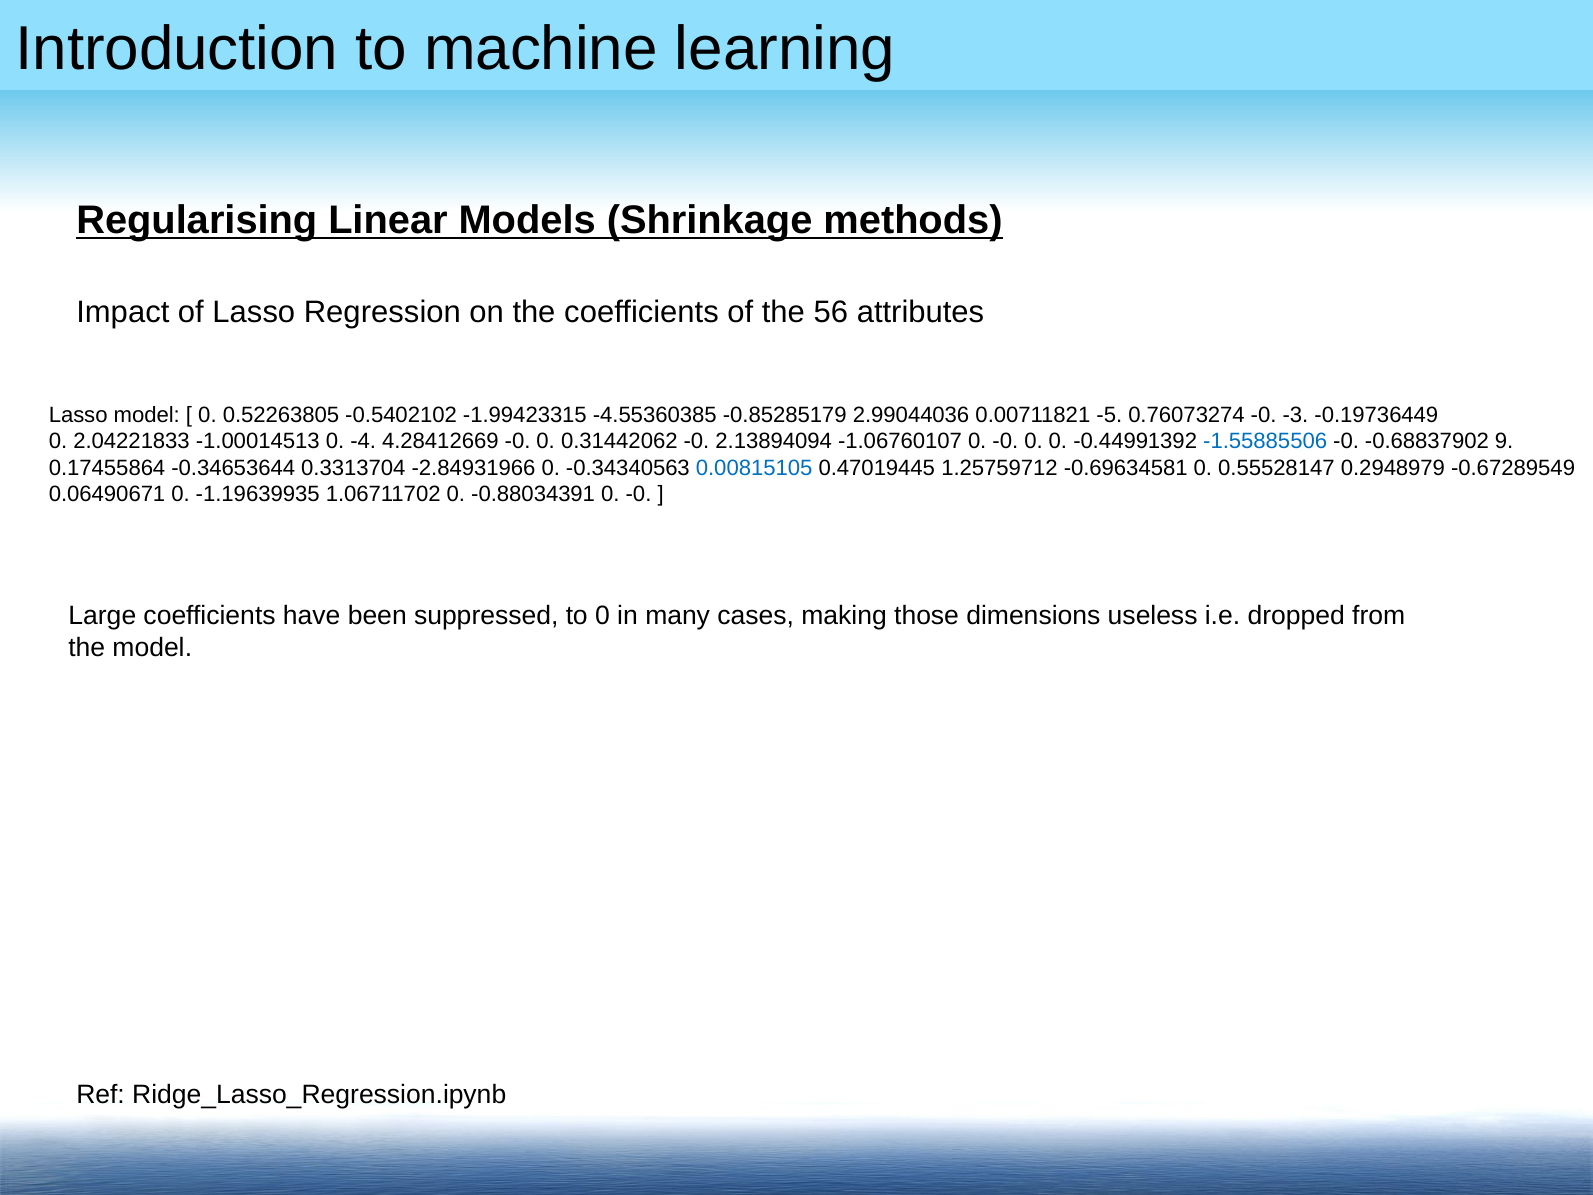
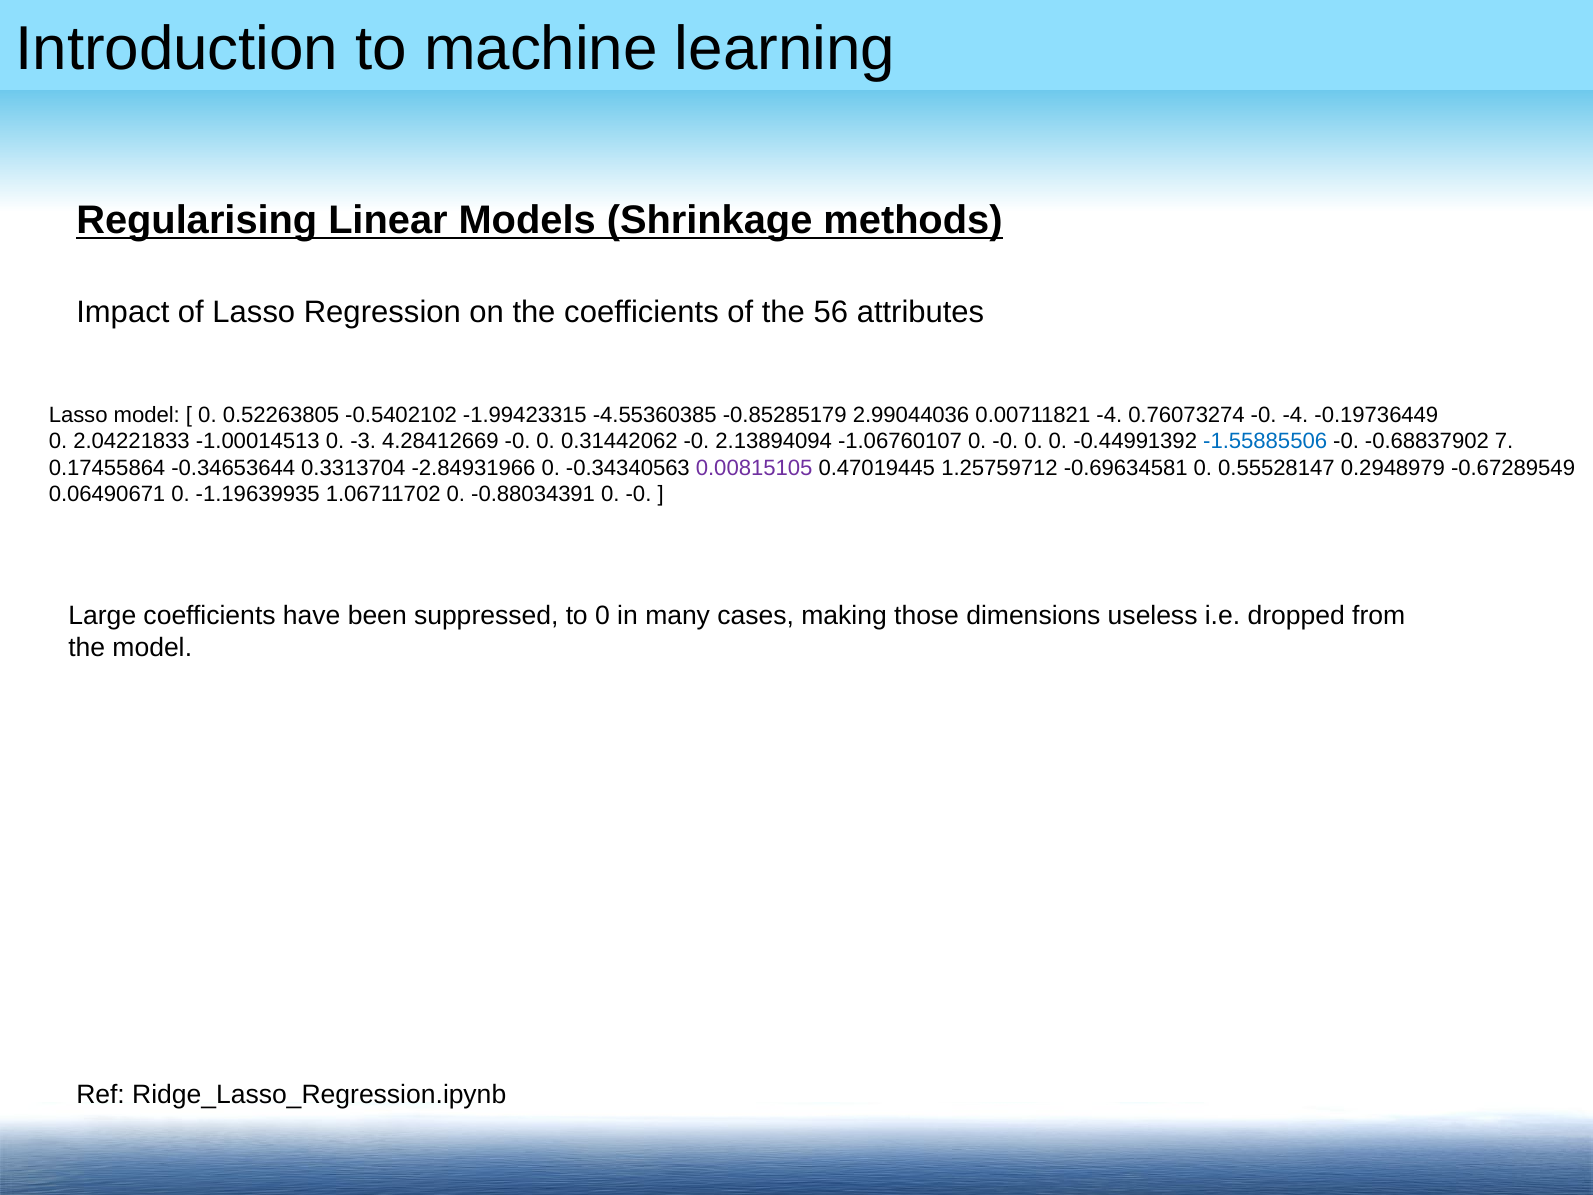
0.00711821 -5: -5 -> -4 (1109, 415)
-0 -3: -3 -> -4 (1295, 415)
-4: -4 -> -3 (363, 441)
9: 9 -> 7 (1504, 441)
0.00815105 colour: blue -> purple (754, 468)
